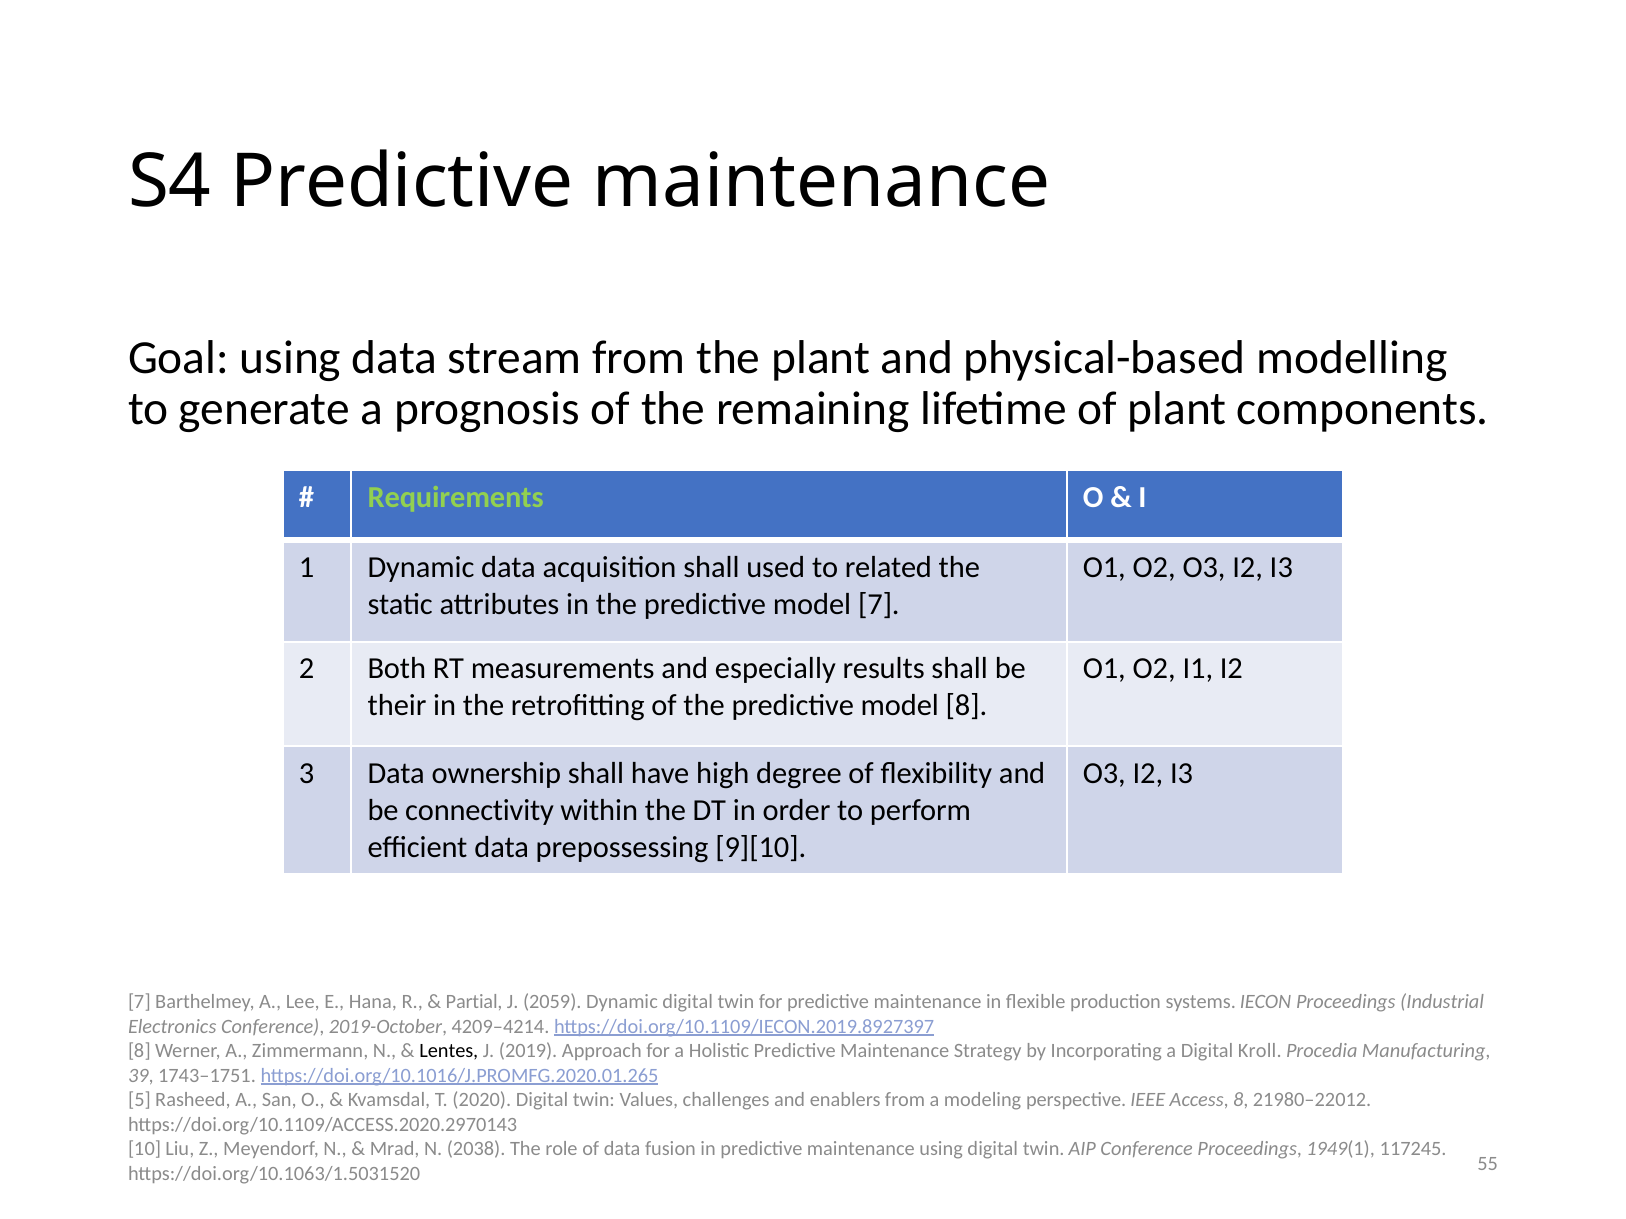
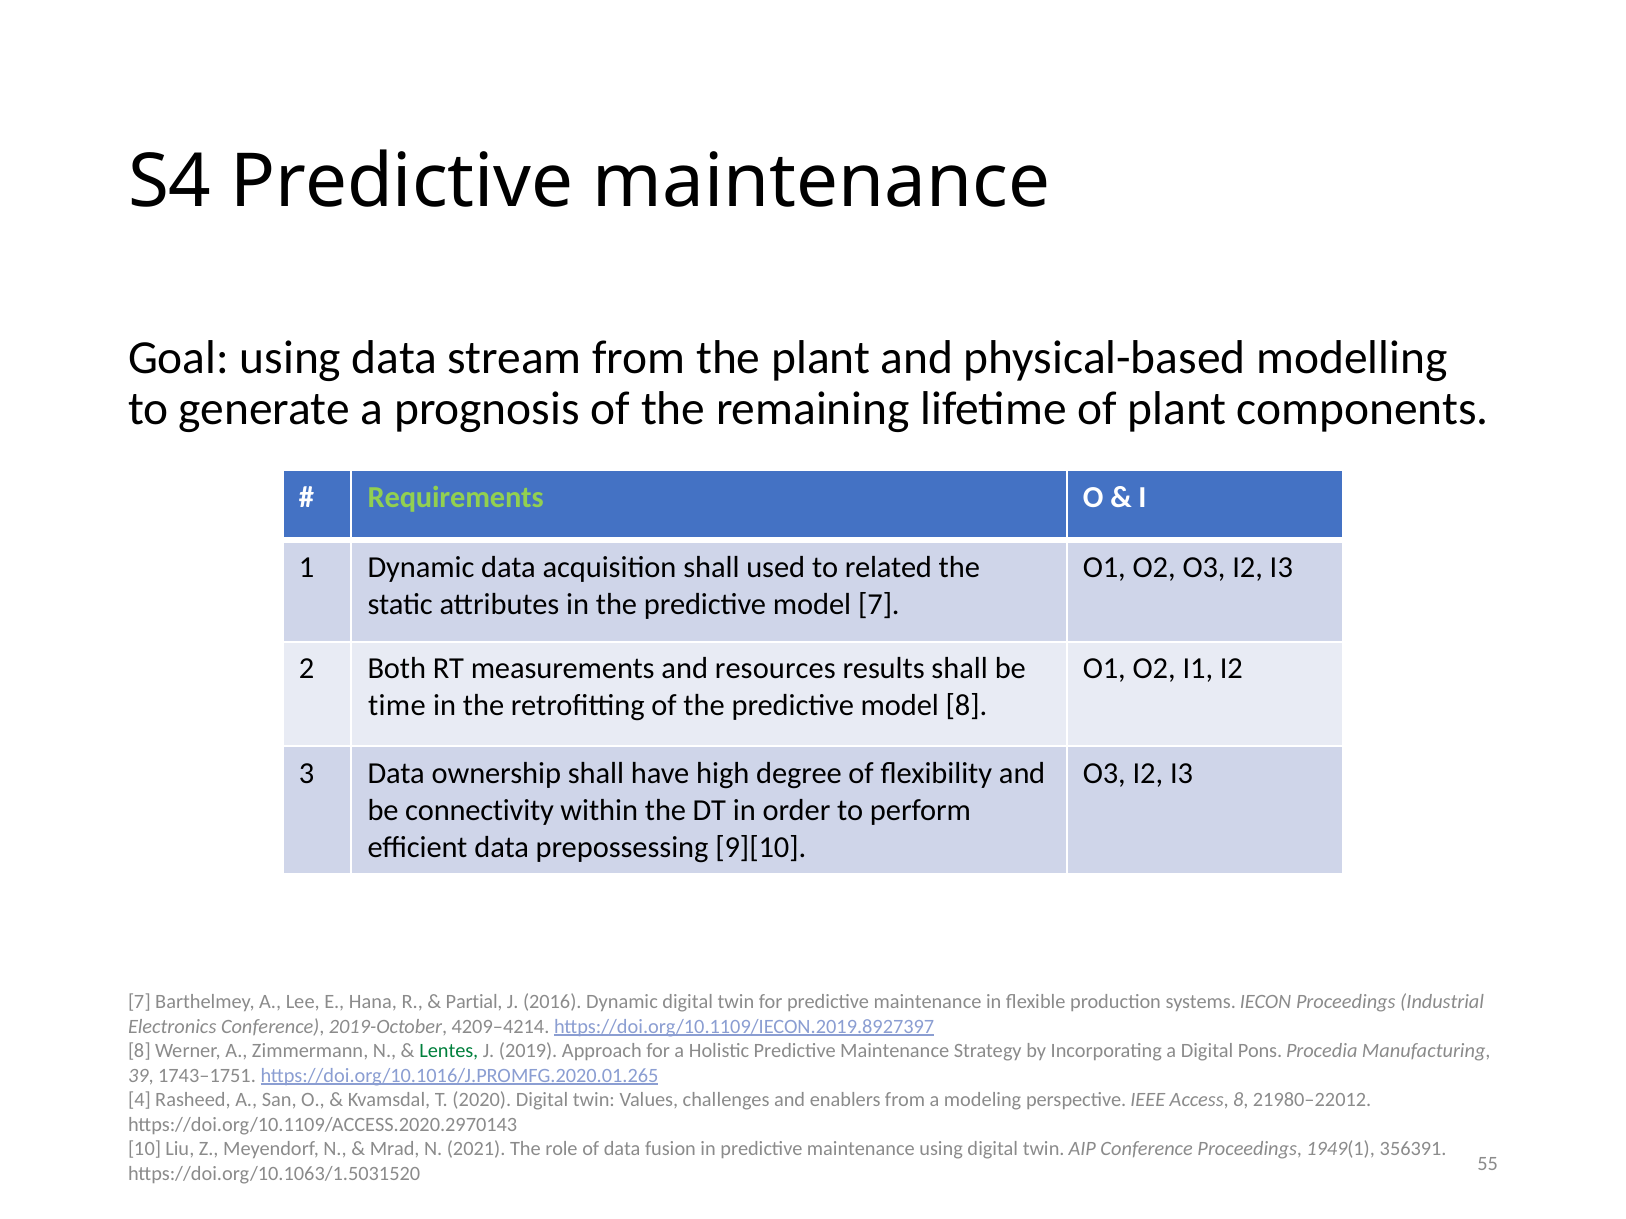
especially: especially -> resources (775, 669)
their: their -> time (397, 706)
2059: 2059 -> 2016 (552, 1002)
Lentes colour: black -> green (449, 1052)
Kroll: Kroll -> Pons (1260, 1052)
5: 5 -> 4 (139, 1101)
2038: 2038 -> 2021 (476, 1150)
117245: 117245 -> 356391 (1413, 1150)
